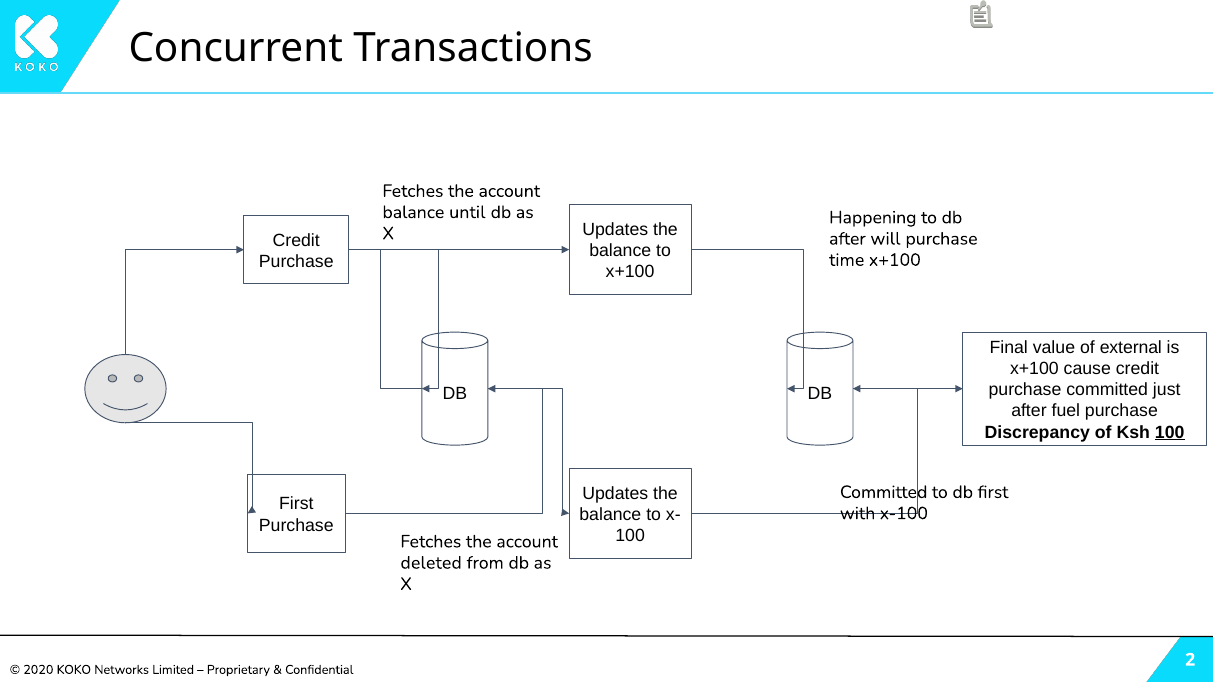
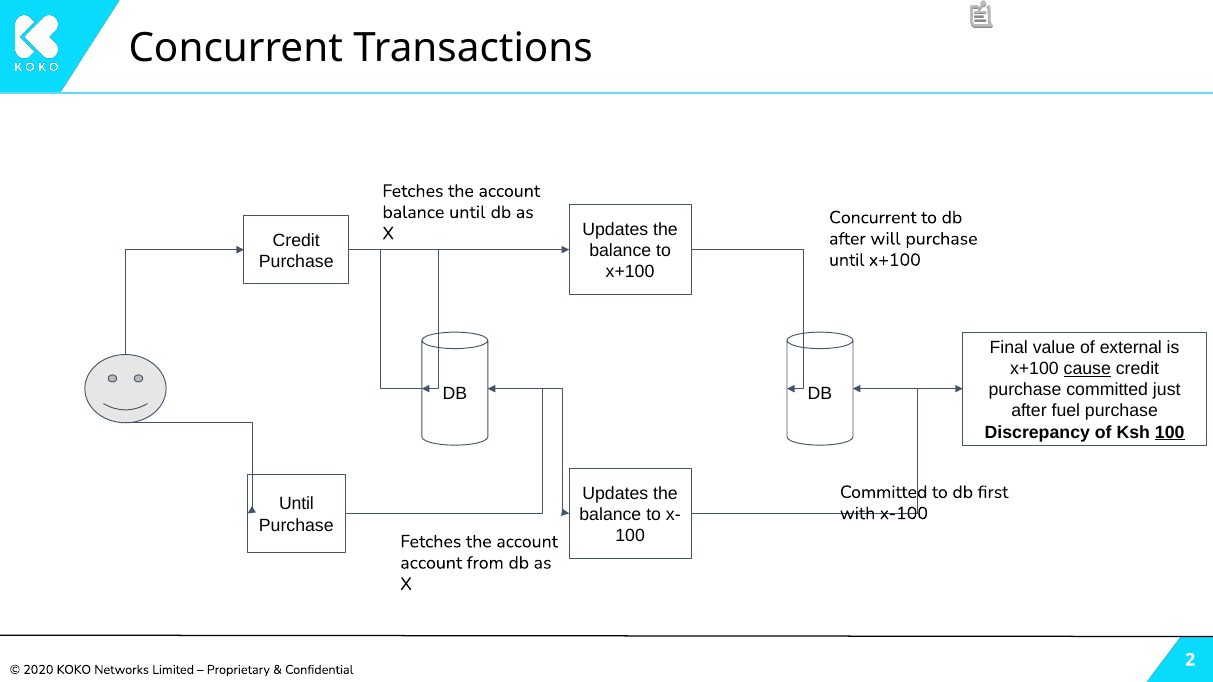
Happening: Happening -> Concurrent (873, 218)
time: time -> until (847, 260)
cause underline: none -> present (1087, 369)
First: First -> Until (296, 504)
deleted: deleted -> account (431, 563)
